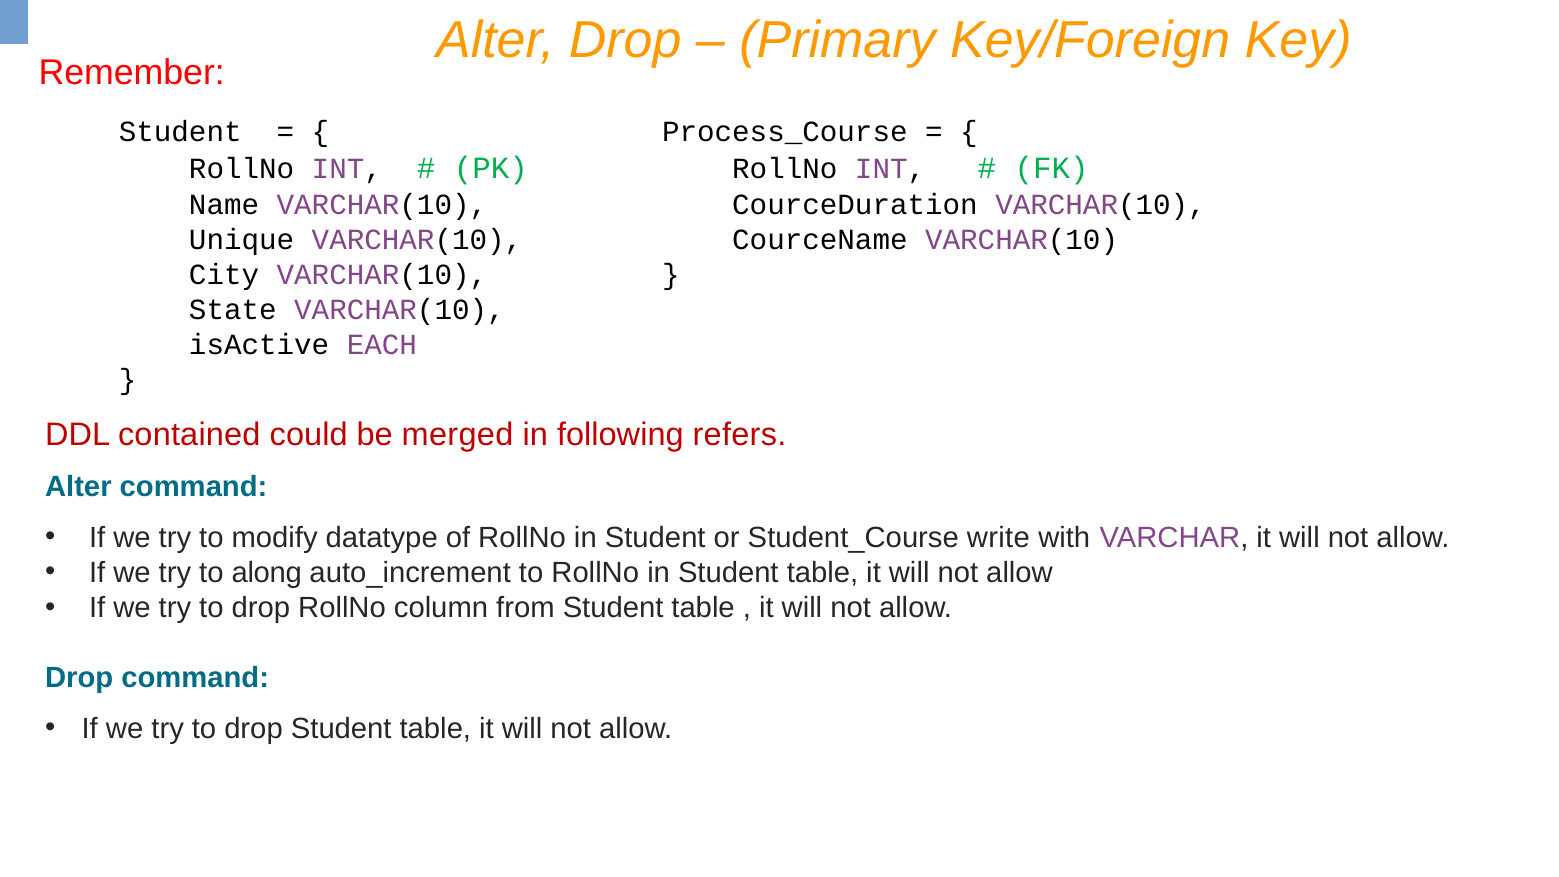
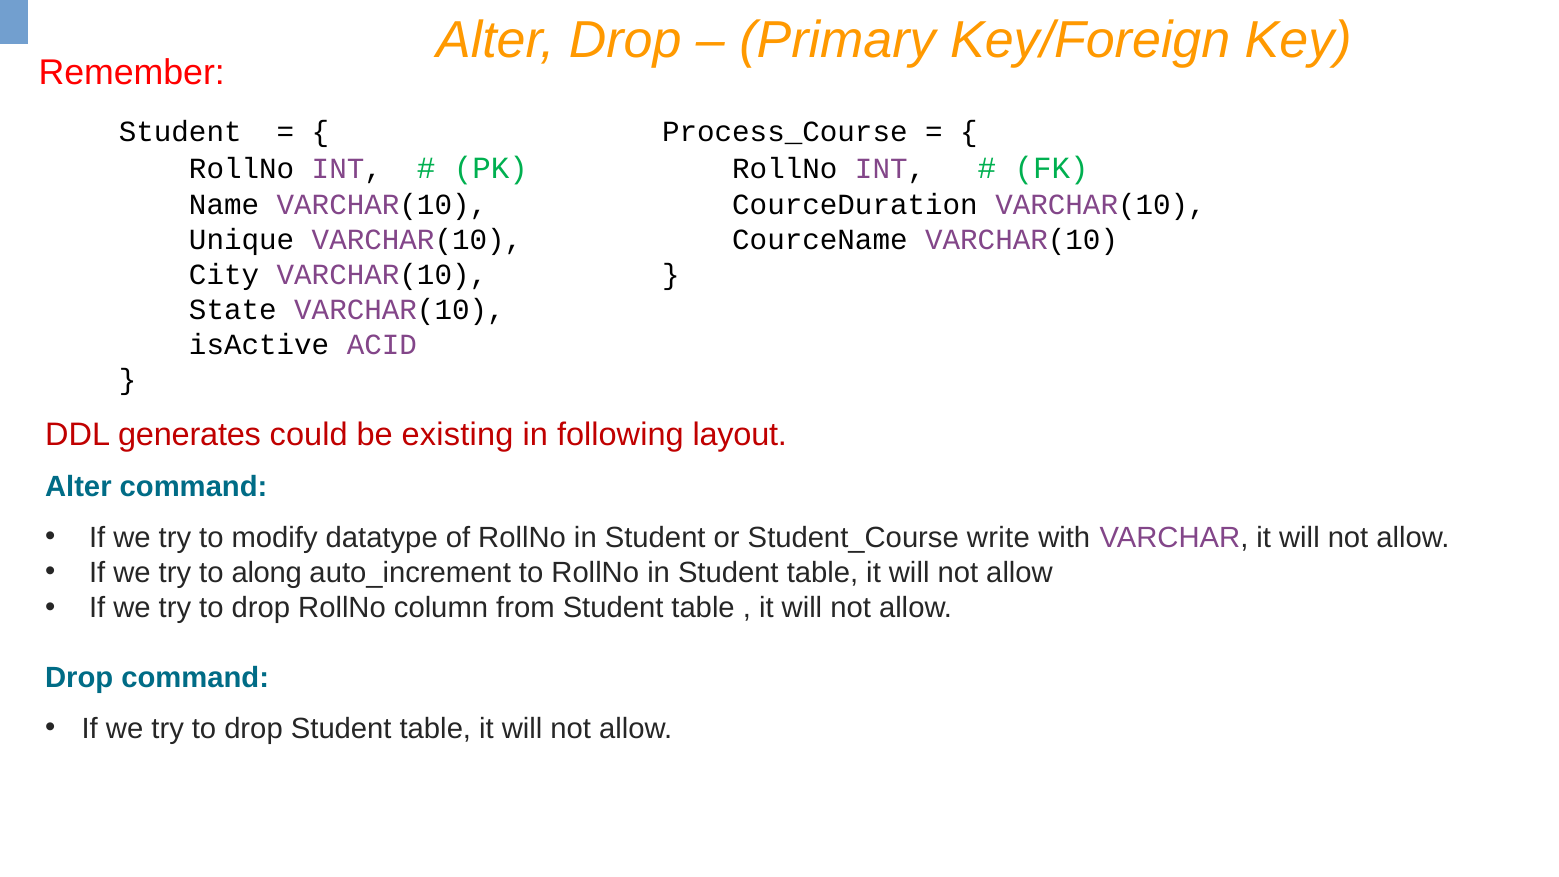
EACH: EACH -> ACID (382, 345)
contained: contained -> generates (189, 435)
merged: merged -> existing (458, 435)
refers: refers -> layout (740, 435)
